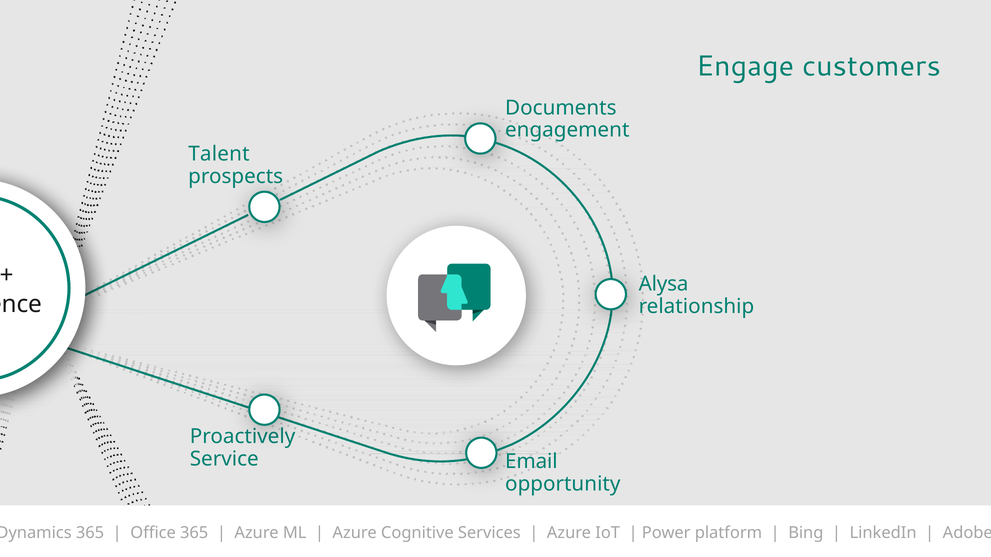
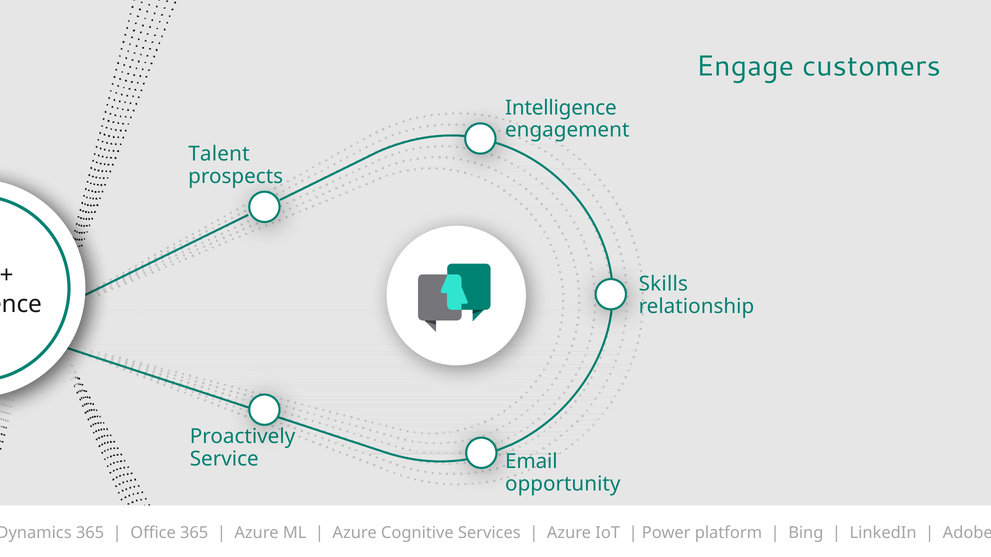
Documents: Documents -> Intelligence (561, 108)
Alysa: Alysa -> Skills (663, 284)
